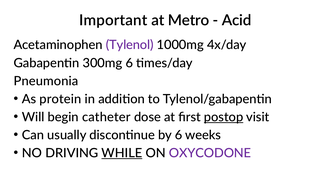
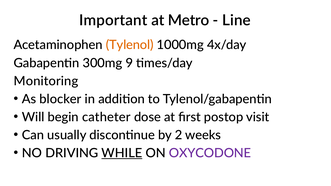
Acid: Acid -> Line (236, 20)
Tylenol colour: purple -> orange (130, 45)
300mg 6: 6 -> 9 (129, 63)
Pneumonia: Pneumonia -> Monitoring (46, 81)
protein: protein -> blocker (60, 99)
postop underline: present -> none (224, 117)
by 6: 6 -> 2 (179, 135)
